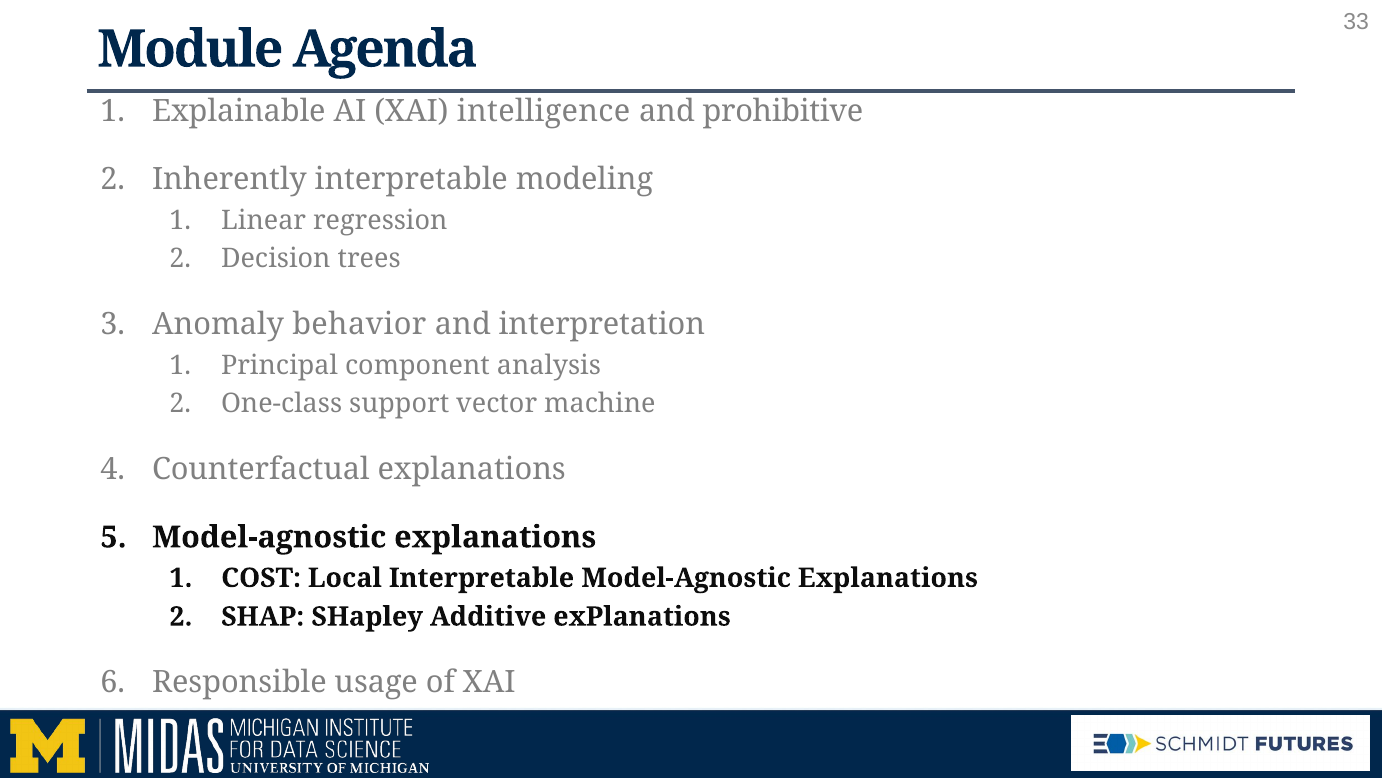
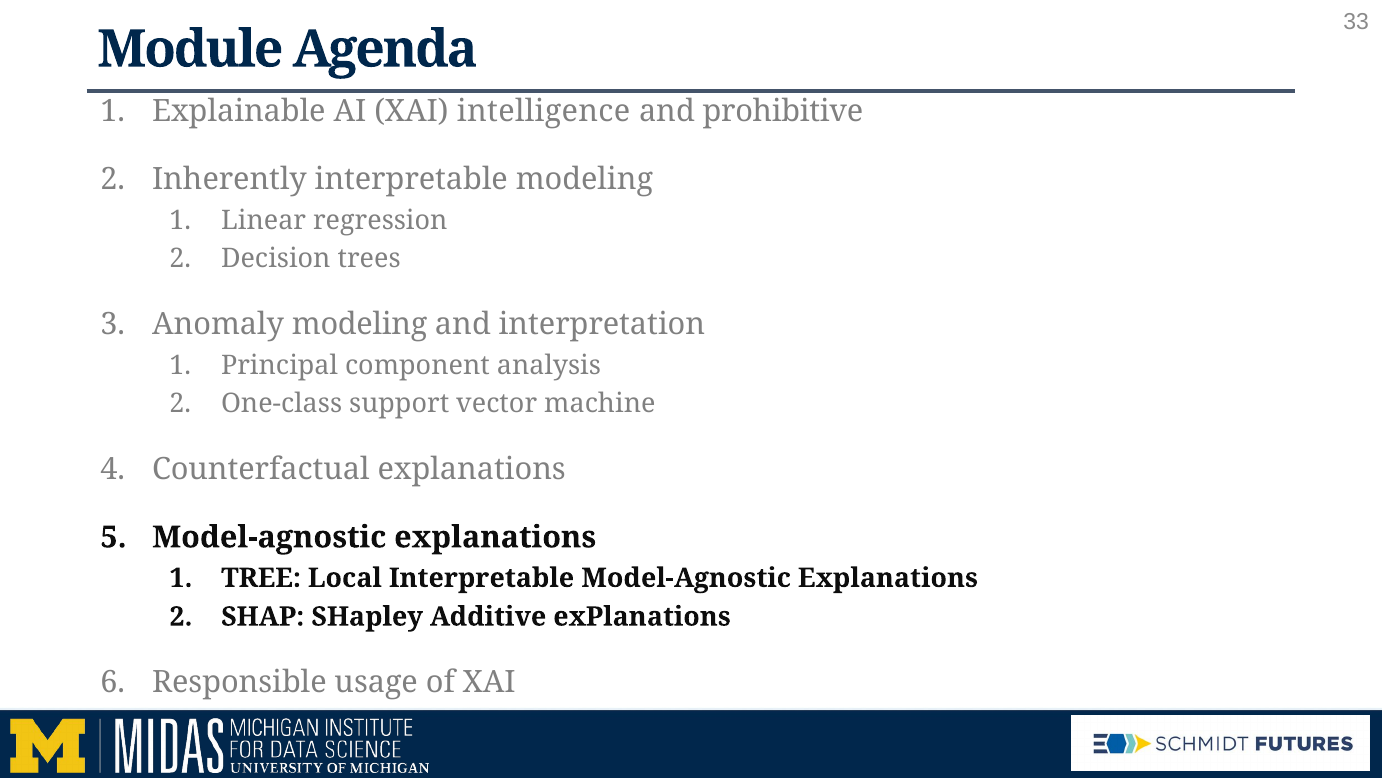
Anomaly behavior: behavior -> modeling (360, 324)
COST: COST -> TREE (261, 578)
